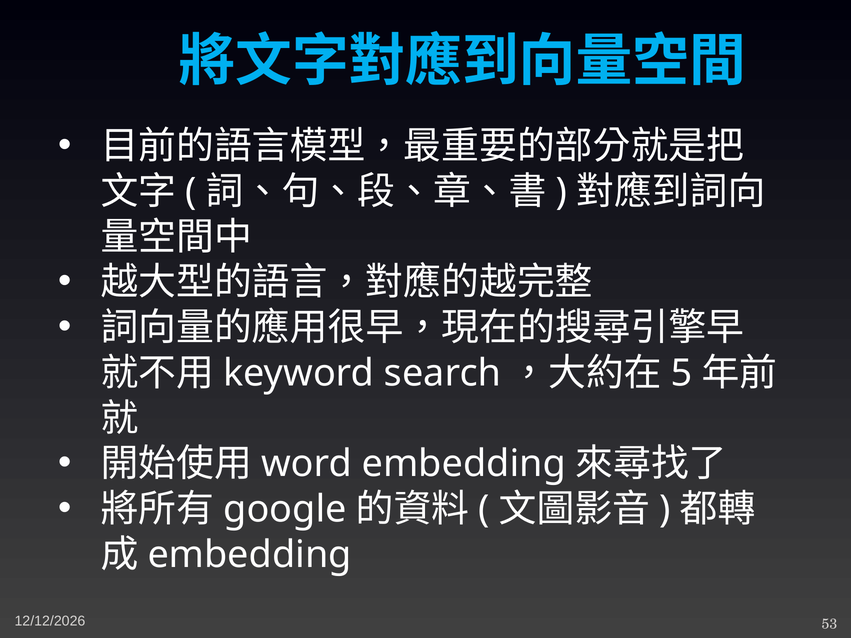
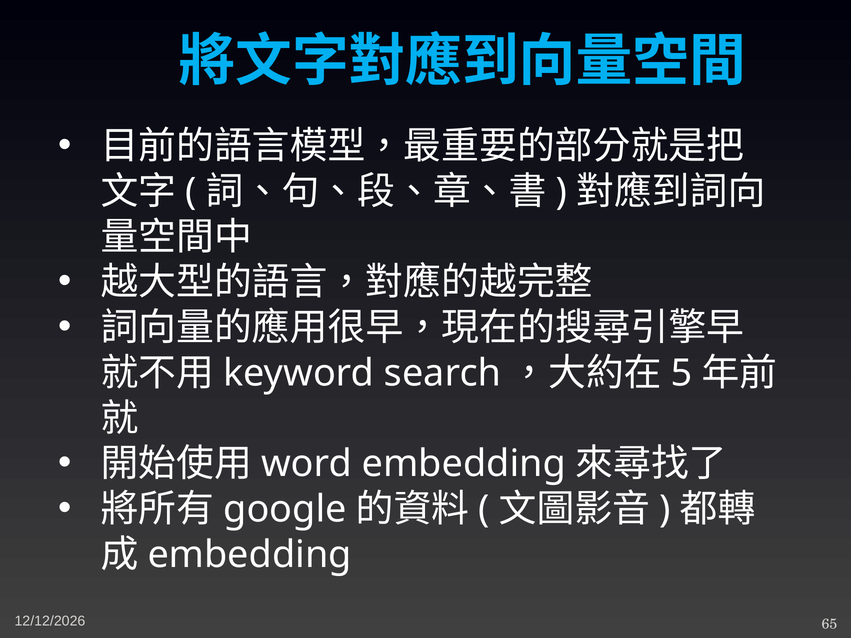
53: 53 -> 65 (829, 624)
